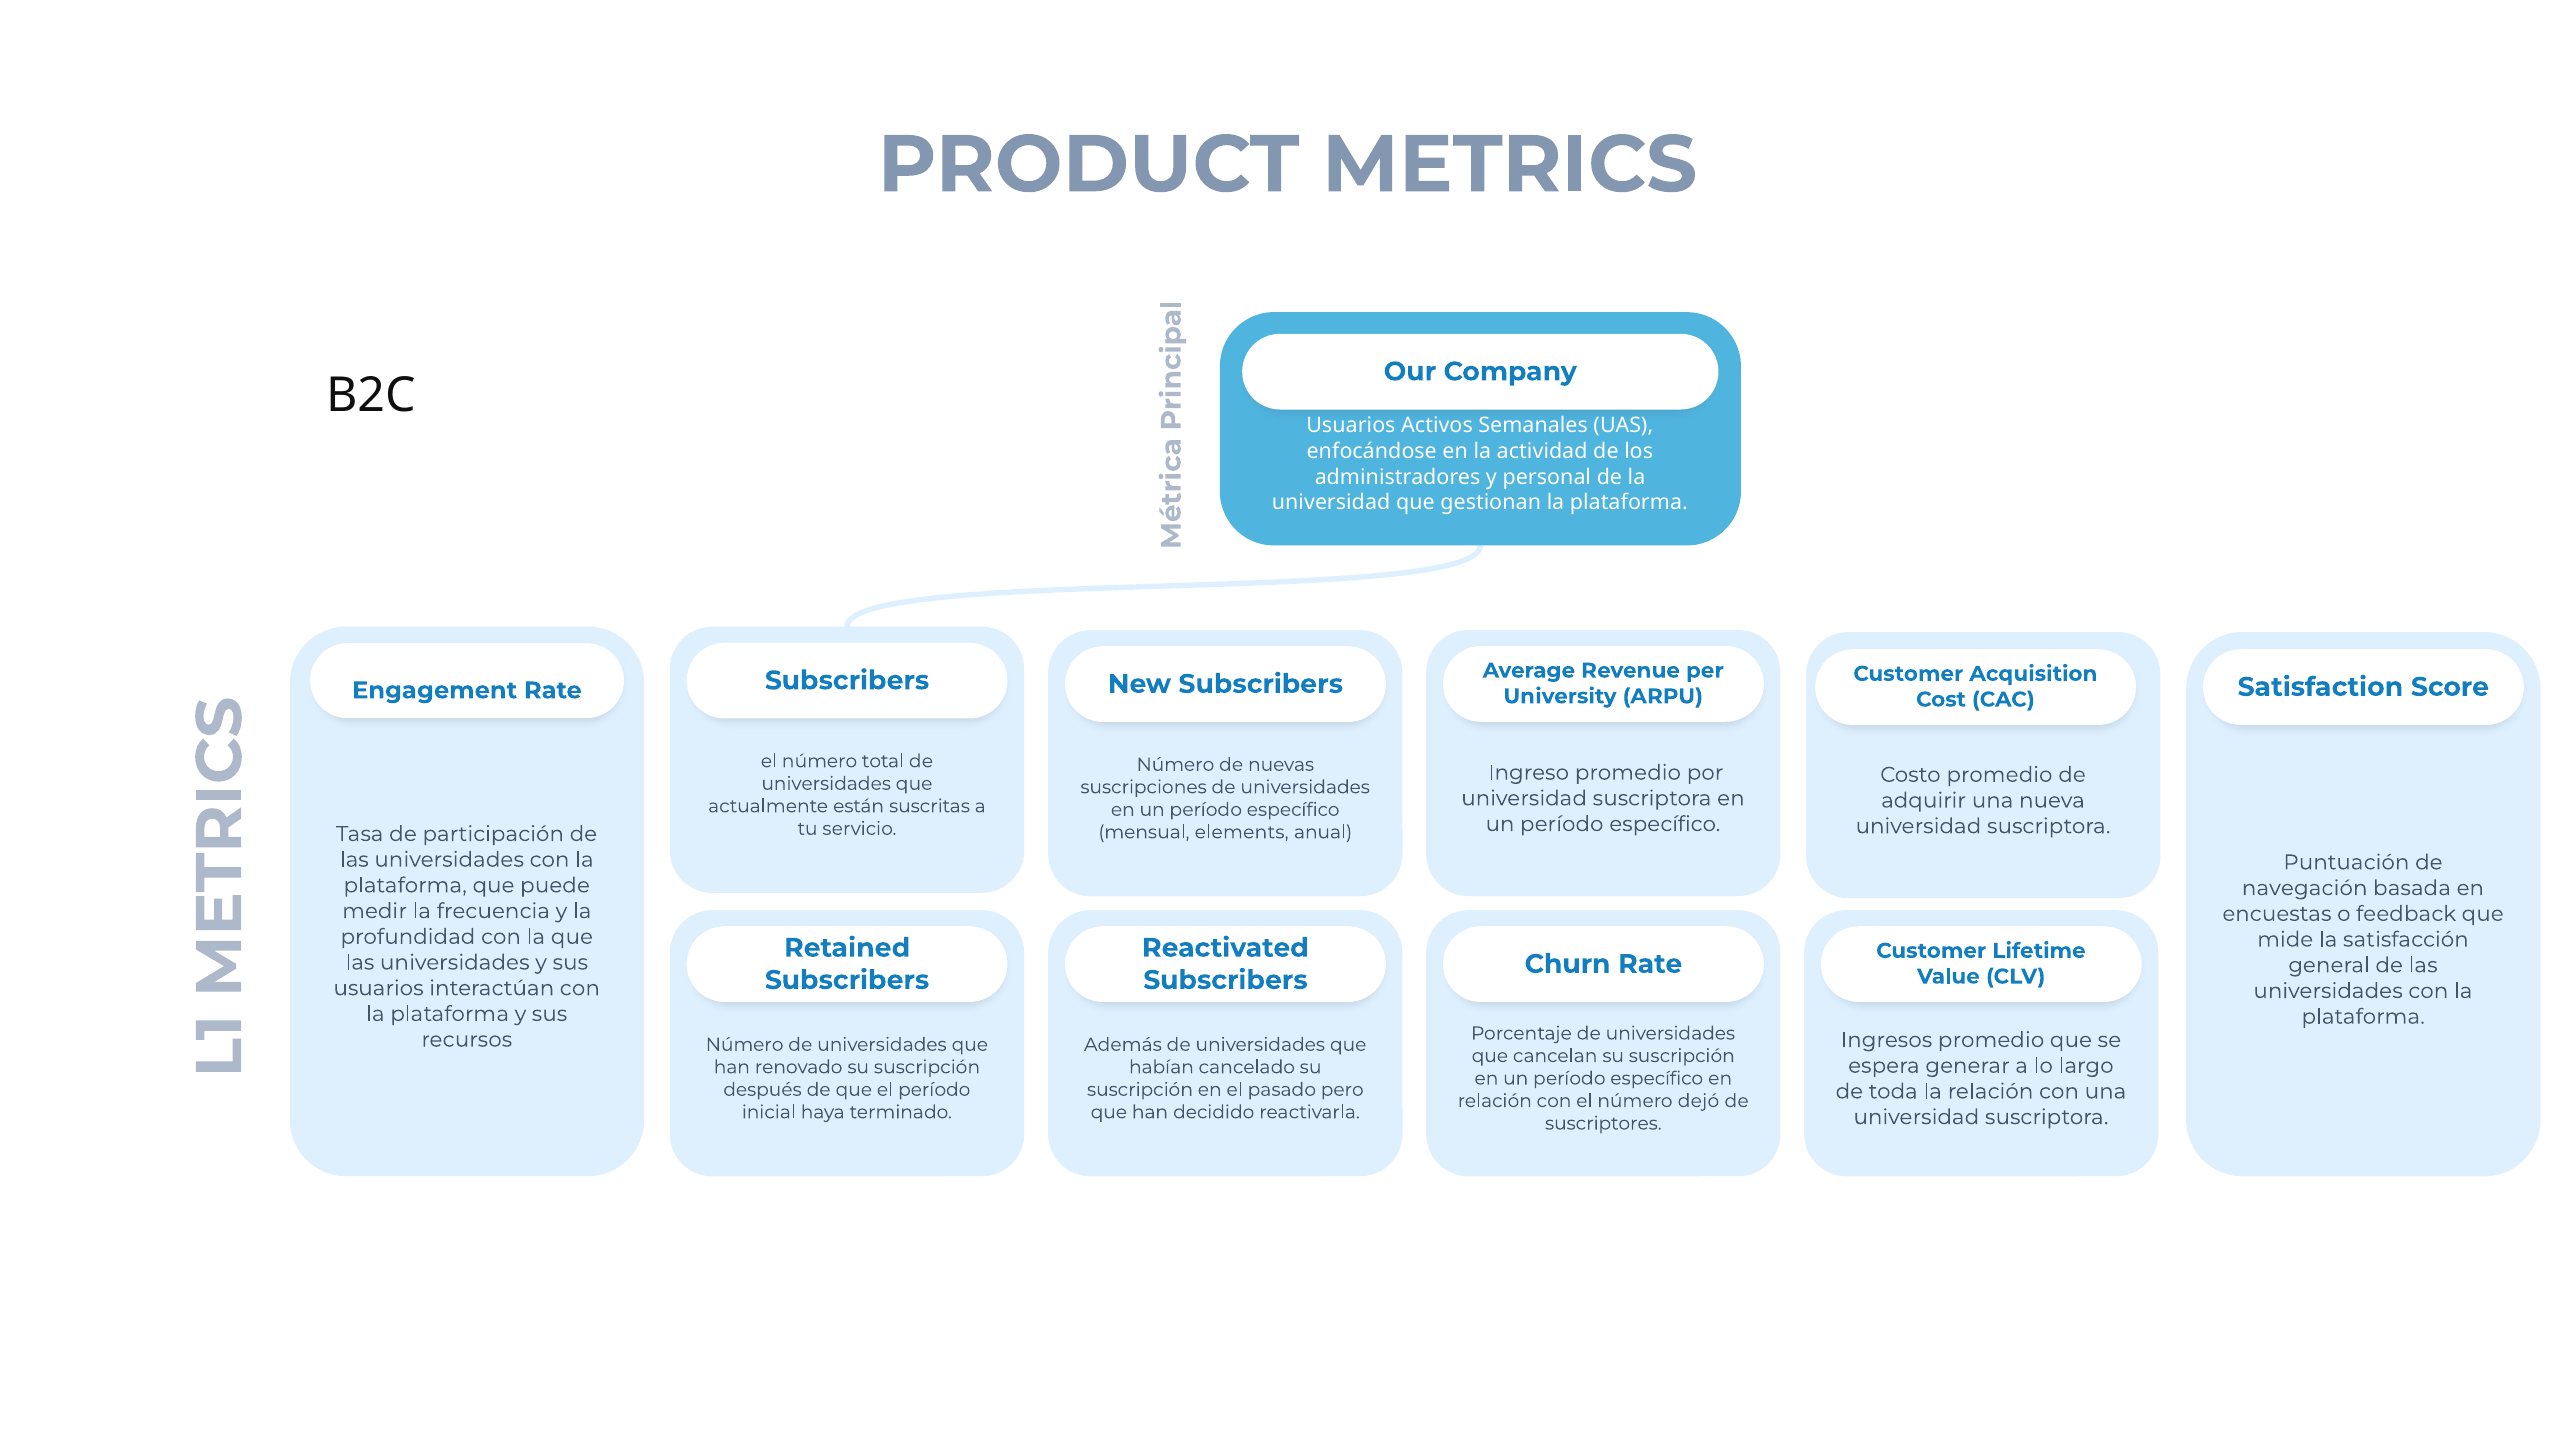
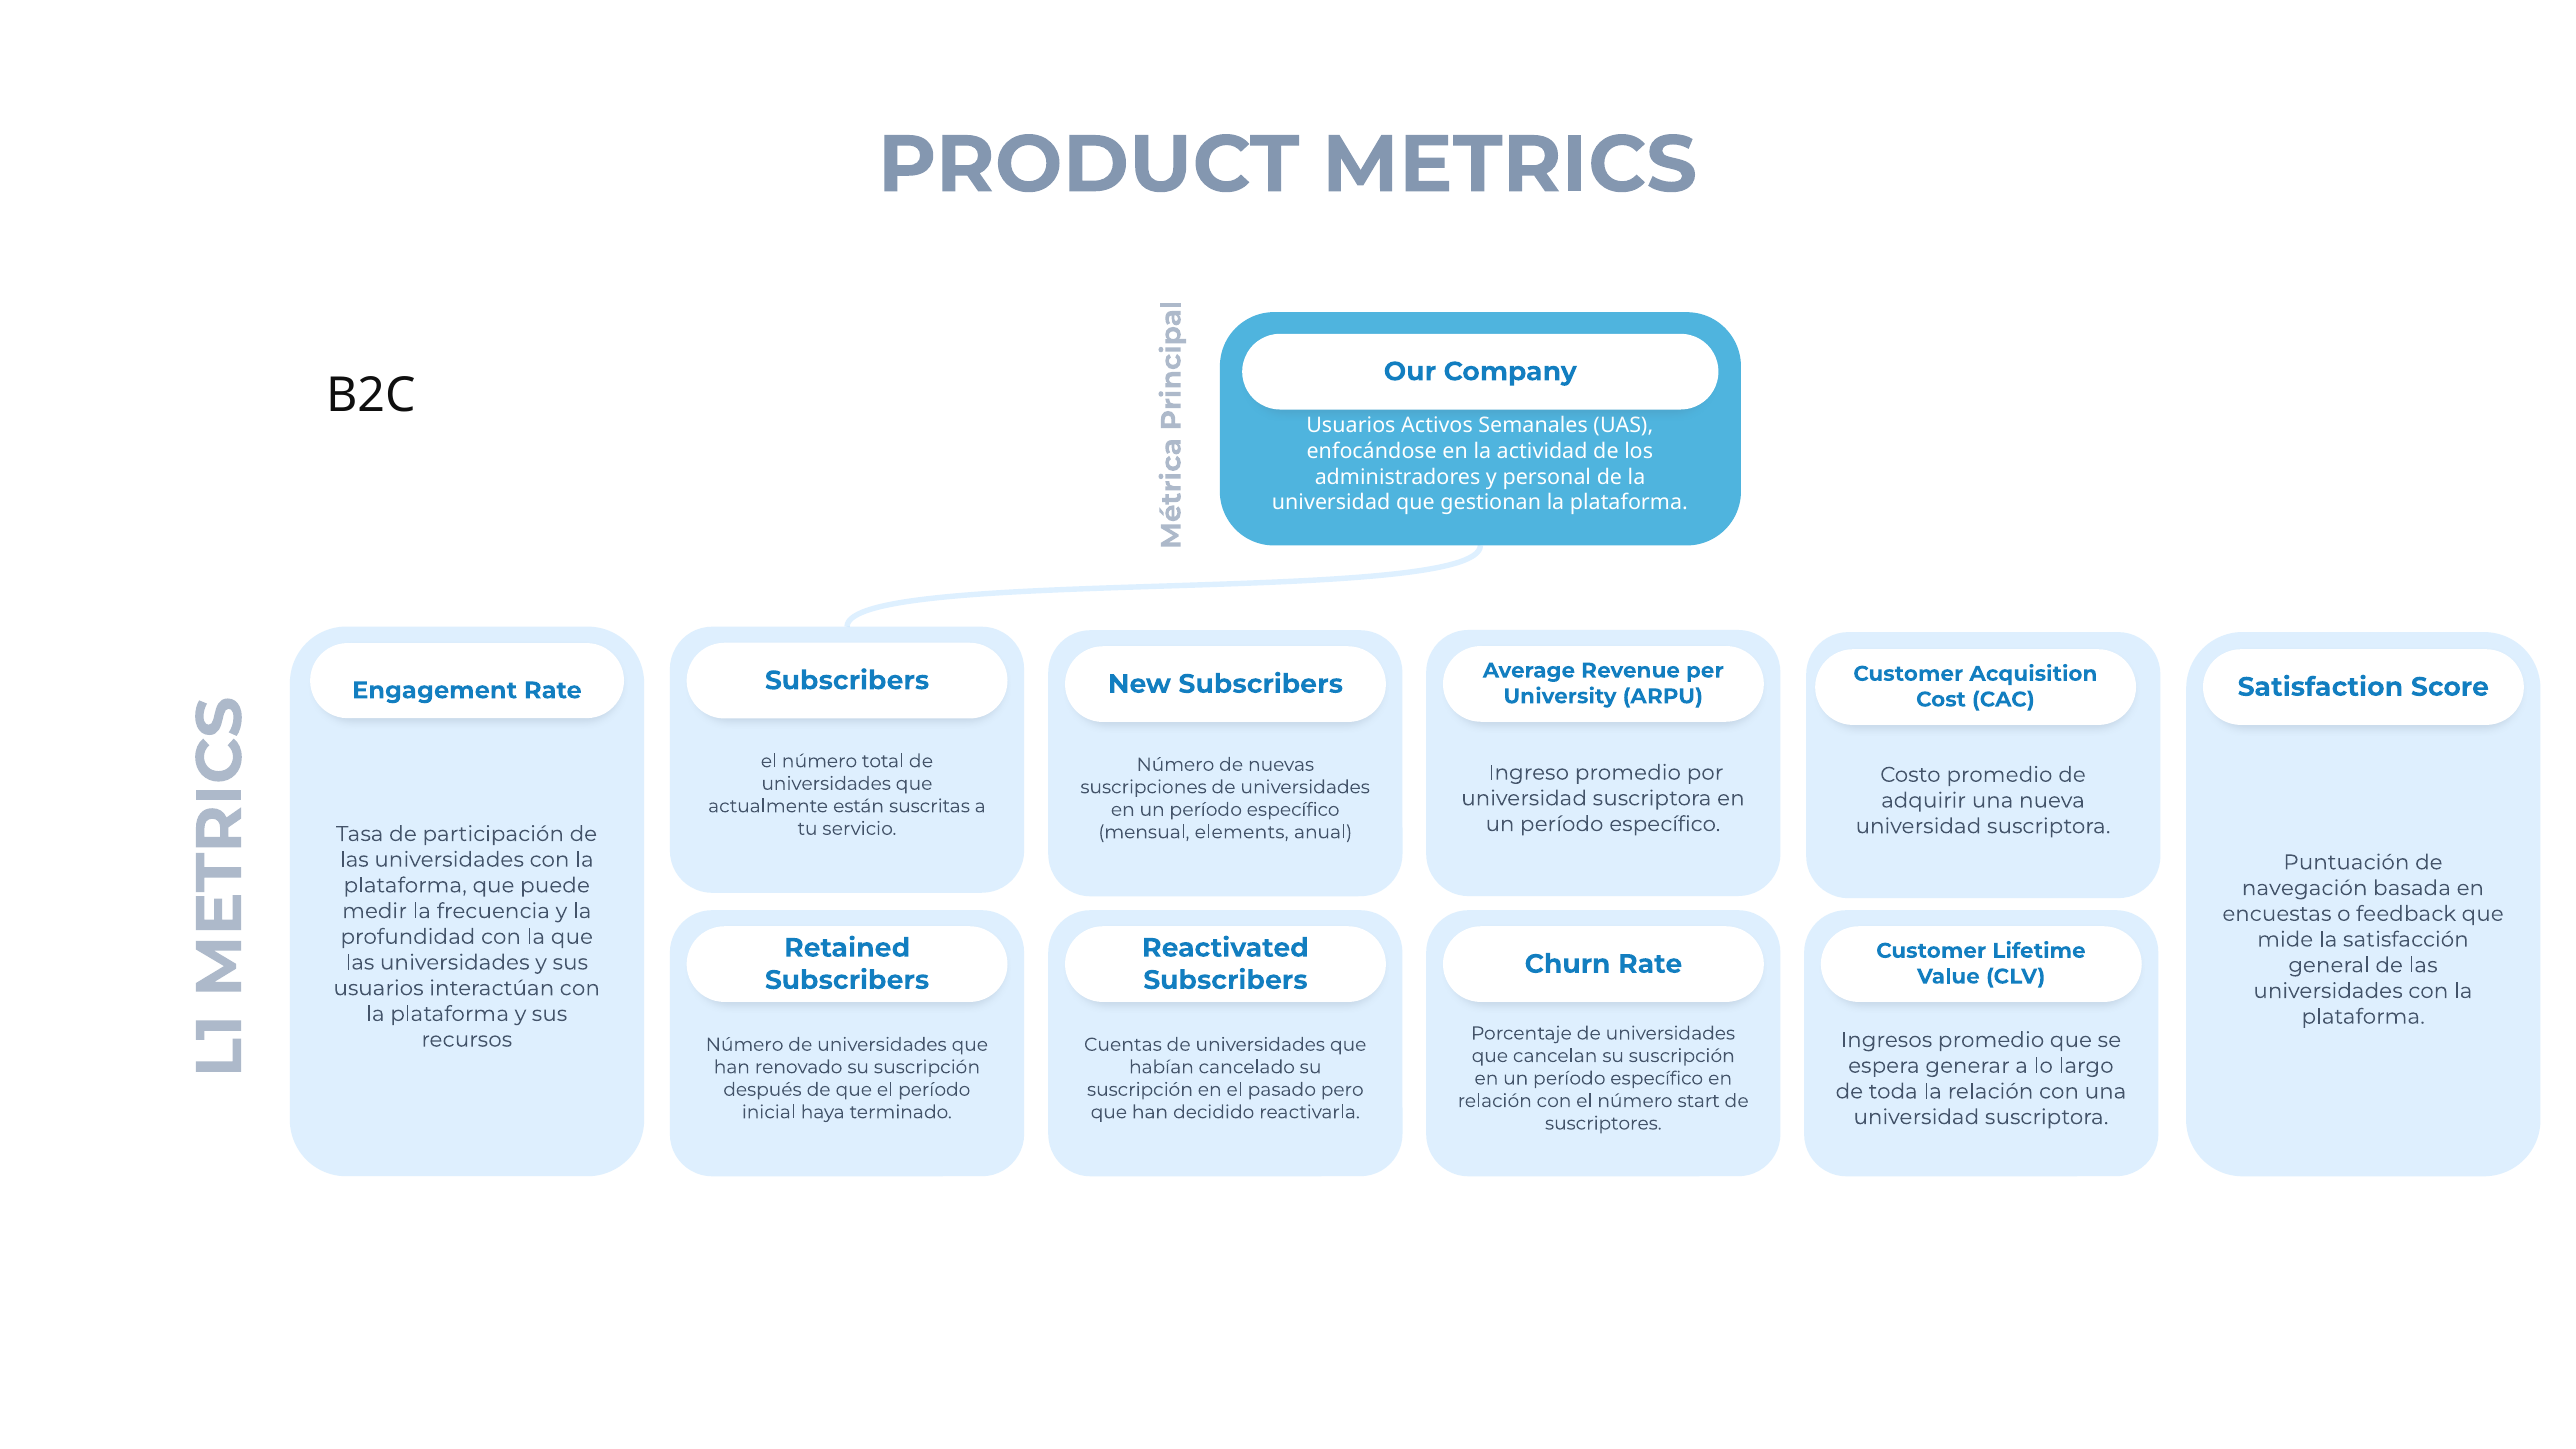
Además: Además -> Cuentas (1123, 1045)
dejó: dejó -> start (1699, 1101)
